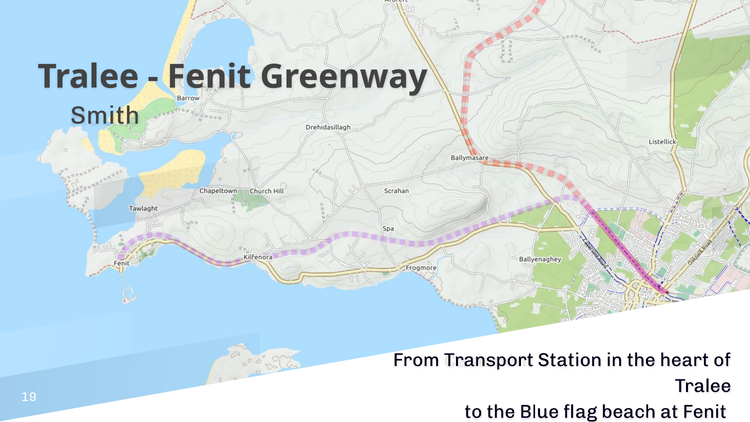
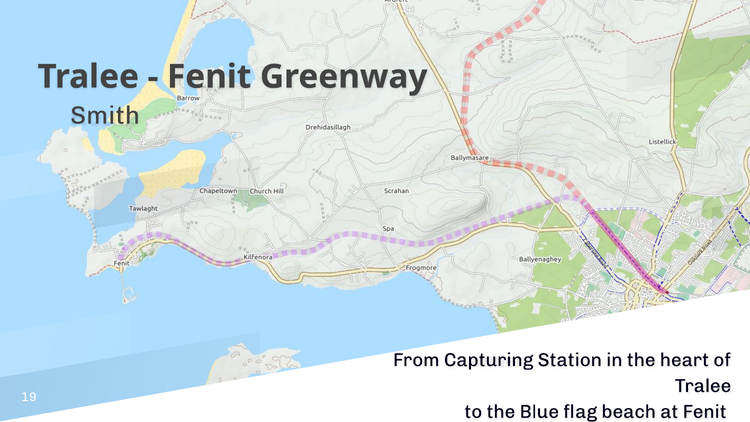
Transport: Transport -> Capturing (489, 360)
